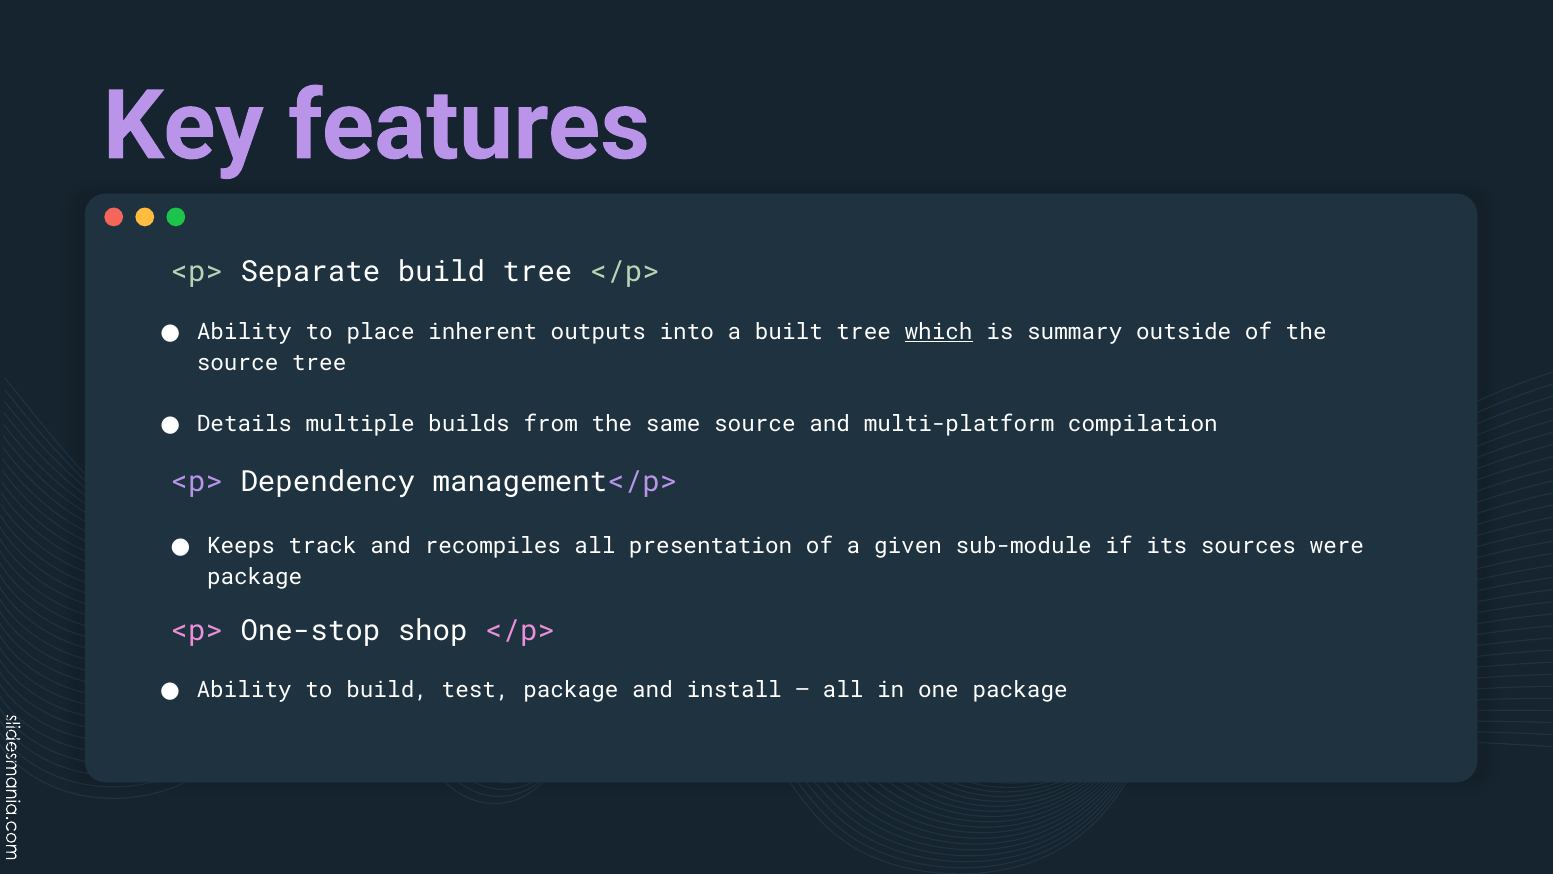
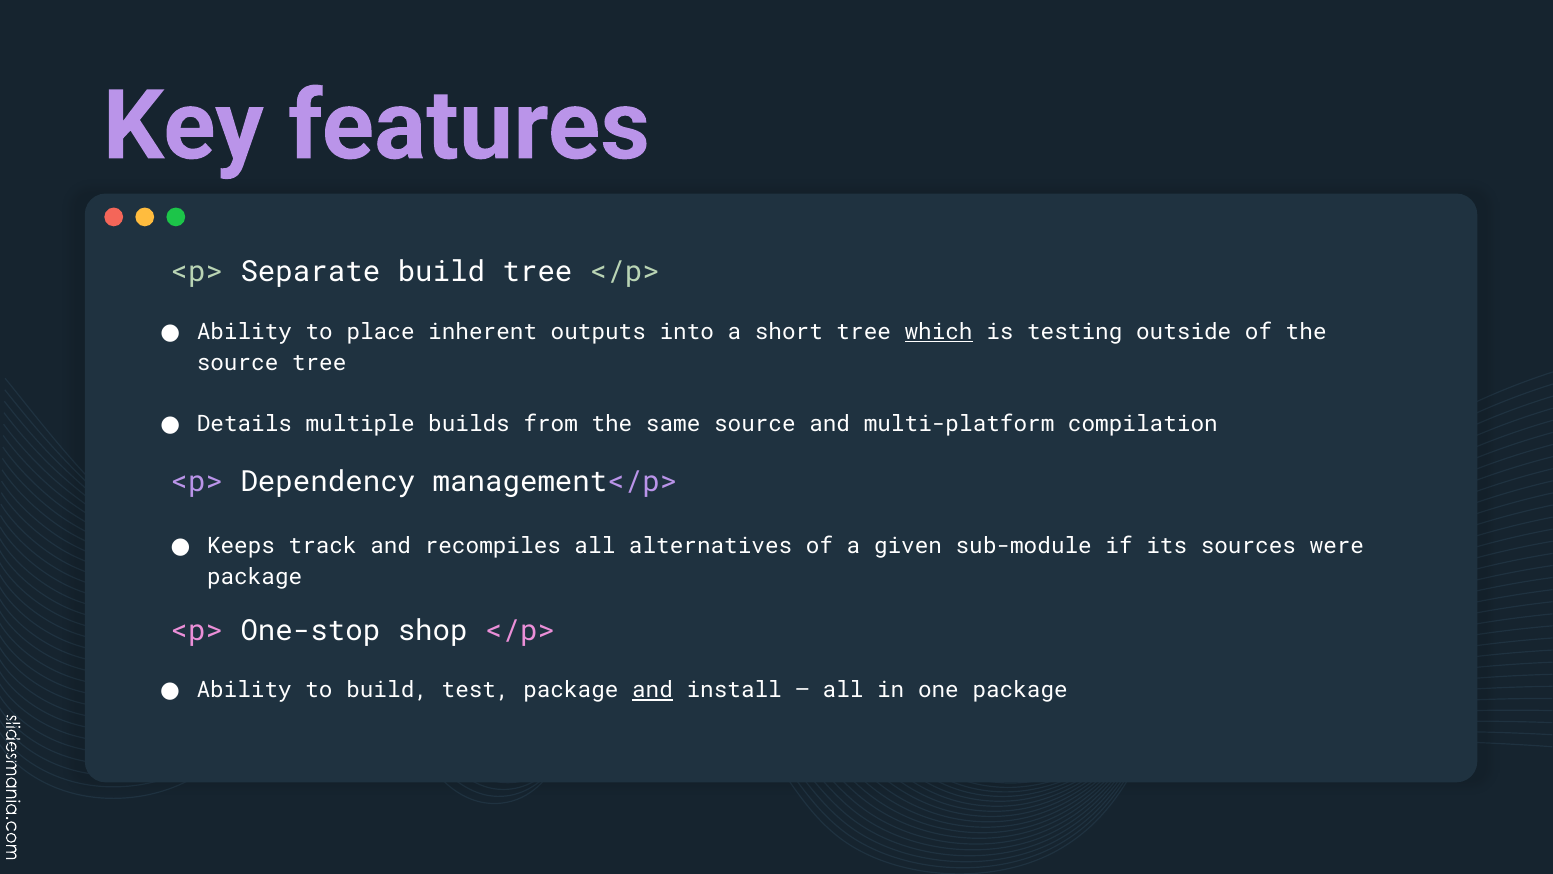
built: built -> short (789, 332)
summary: summary -> testing (1075, 332)
presentation: presentation -> alternatives (711, 546)
and underline: none -> present (653, 690)
